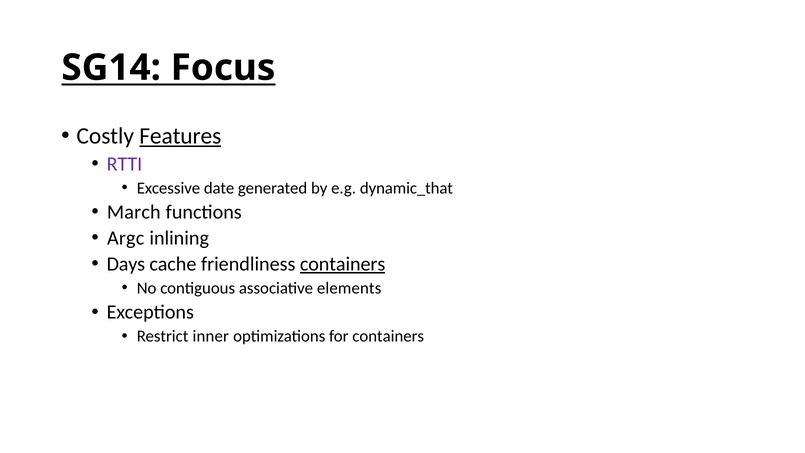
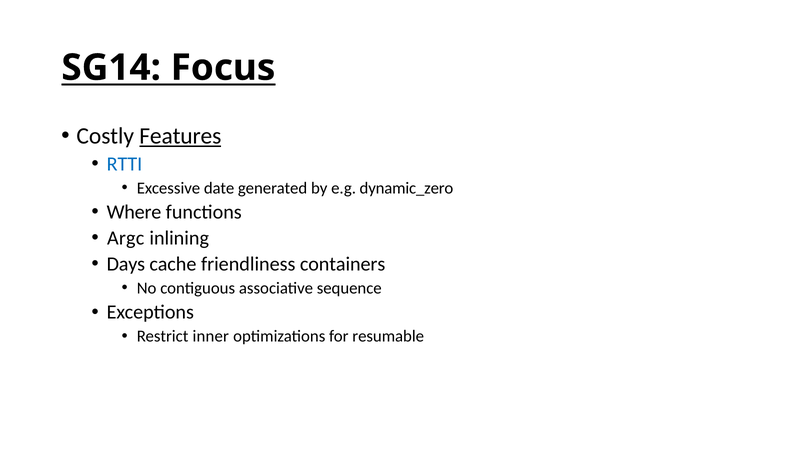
RTTI colour: purple -> blue (124, 164)
dynamic_that: dynamic_that -> dynamic_zero (406, 188)
March: March -> Where (134, 212)
containers underline: present -> none (343, 264)
elements: elements -> sequence (349, 288)
for containers: containers -> resumable (388, 336)
